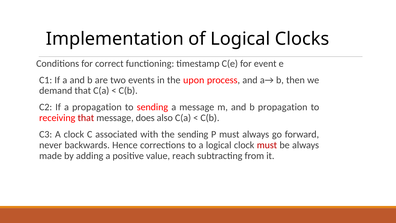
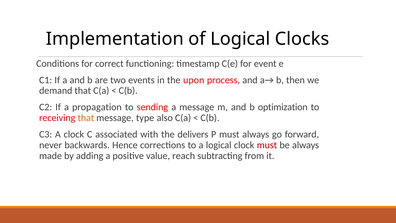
b propagation: propagation -> optimization (283, 107)
that colour: red -> orange (86, 118)
does: does -> type (145, 118)
the sending: sending -> delivers (193, 134)
